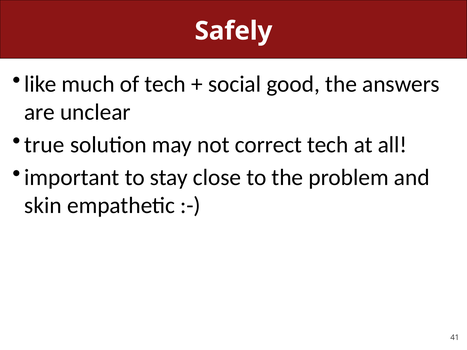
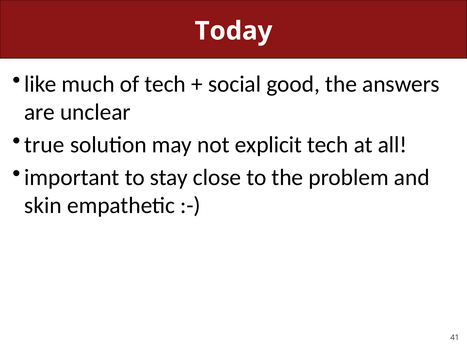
Safely: Safely -> Today (233, 31)
correct: correct -> explicit (268, 145)
